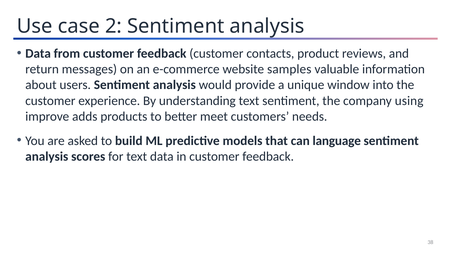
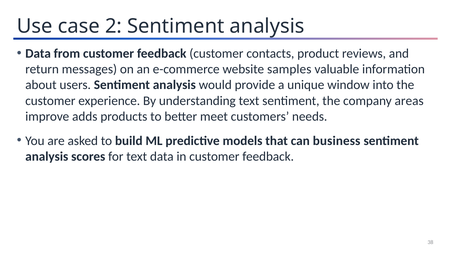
using: using -> areas (409, 101)
language: language -> business (337, 141)
